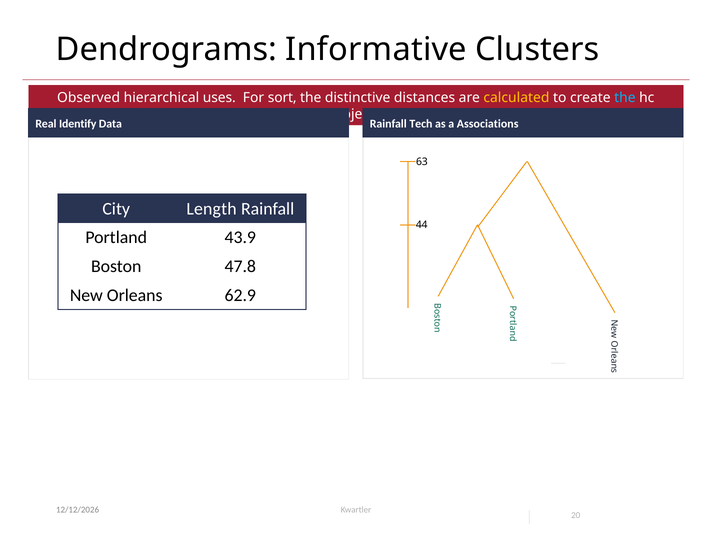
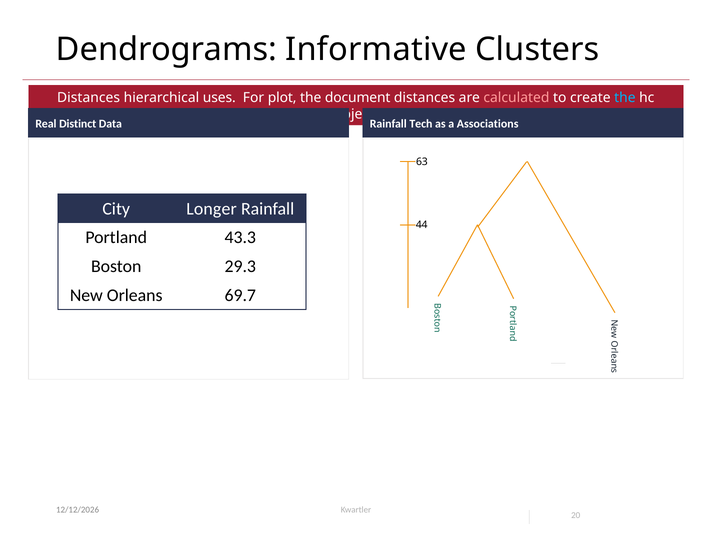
Observed: Observed -> Distances (89, 98)
sort: sort -> plot (282, 98)
distinctive: distinctive -> document (358, 98)
calculated colour: yellow -> pink (516, 98)
Identify: Identify -> Distinct (78, 124)
Length: Length -> Longer (212, 209)
43.9: 43.9 -> 43.3 (240, 238)
47.8: 47.8 -> 29.3 (240, 266)
62.9: 62.9 -> 69.7 (240, 295)
